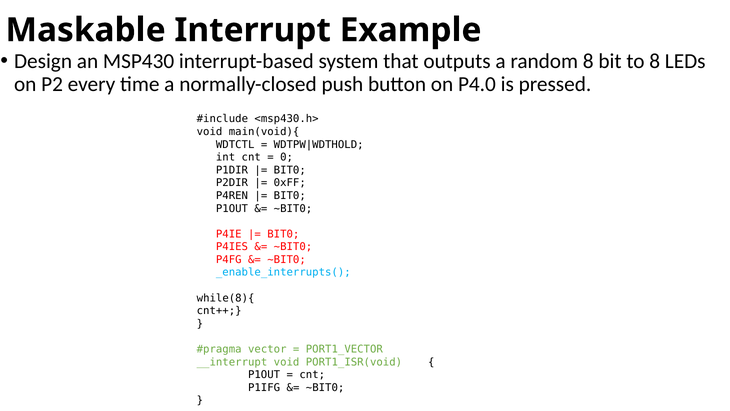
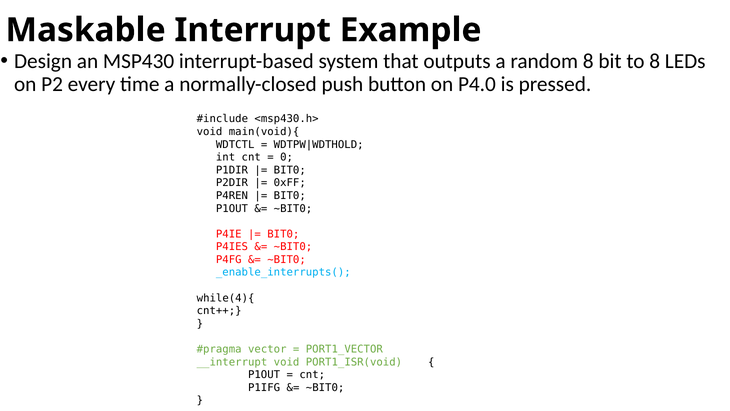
while(8){: while(8){ -> while(4){ (226, 298)
